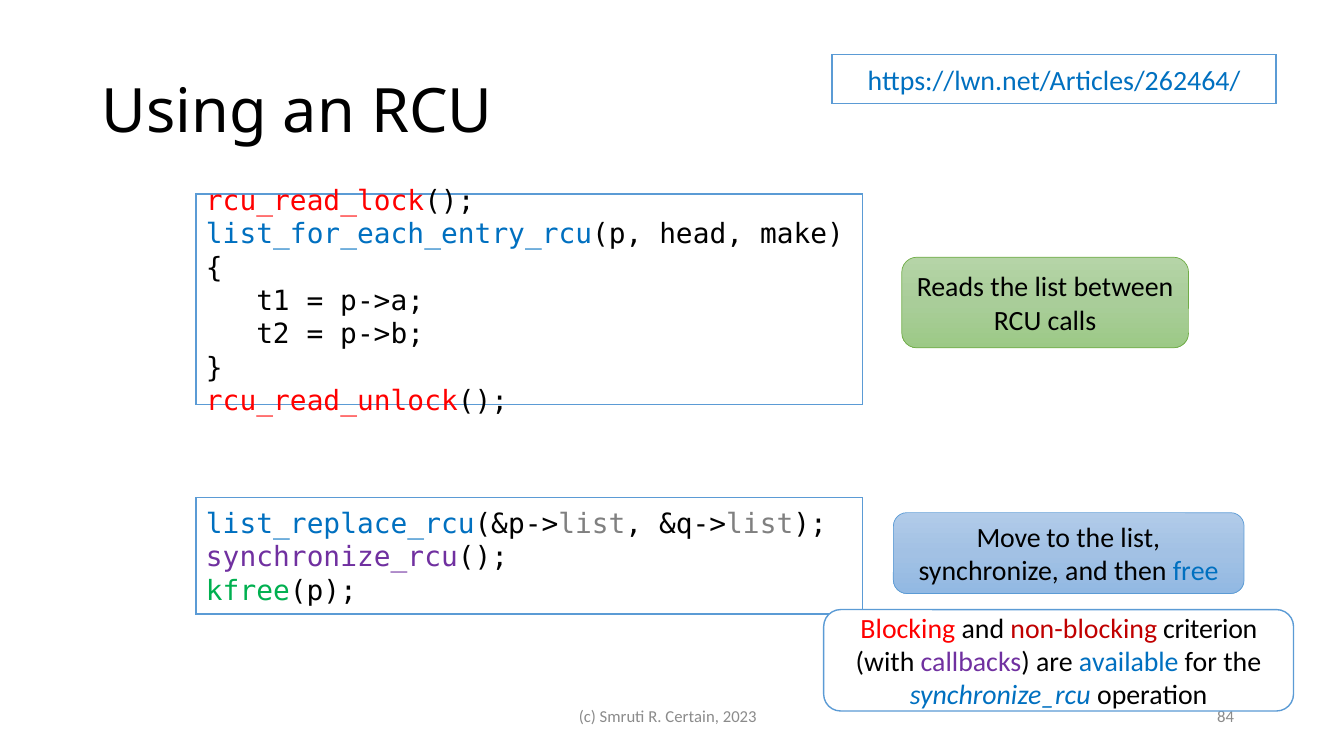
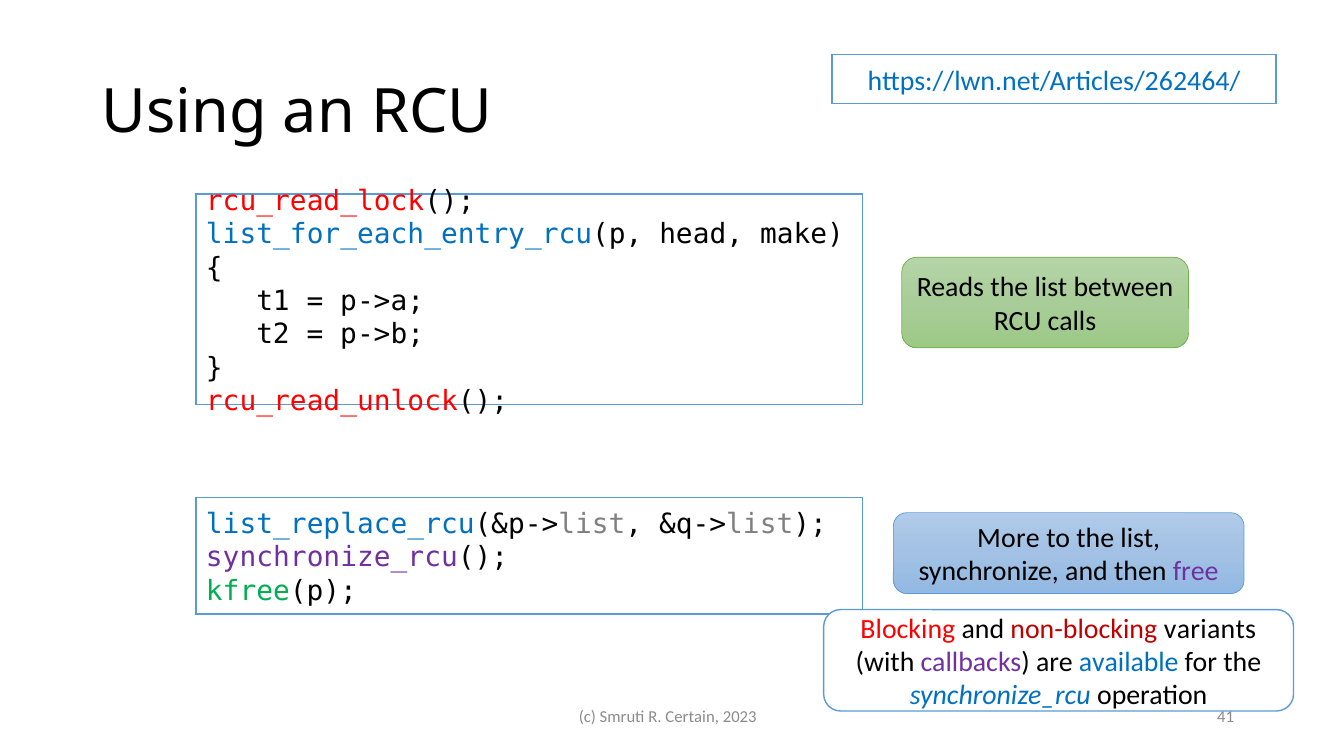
Move: Move -> More (1008, 539)
free colour: blue -> purple (1196, 572)
criterion: criterion -> variants (1210, 629)
84: 84 -> 41 (1226, 718)
